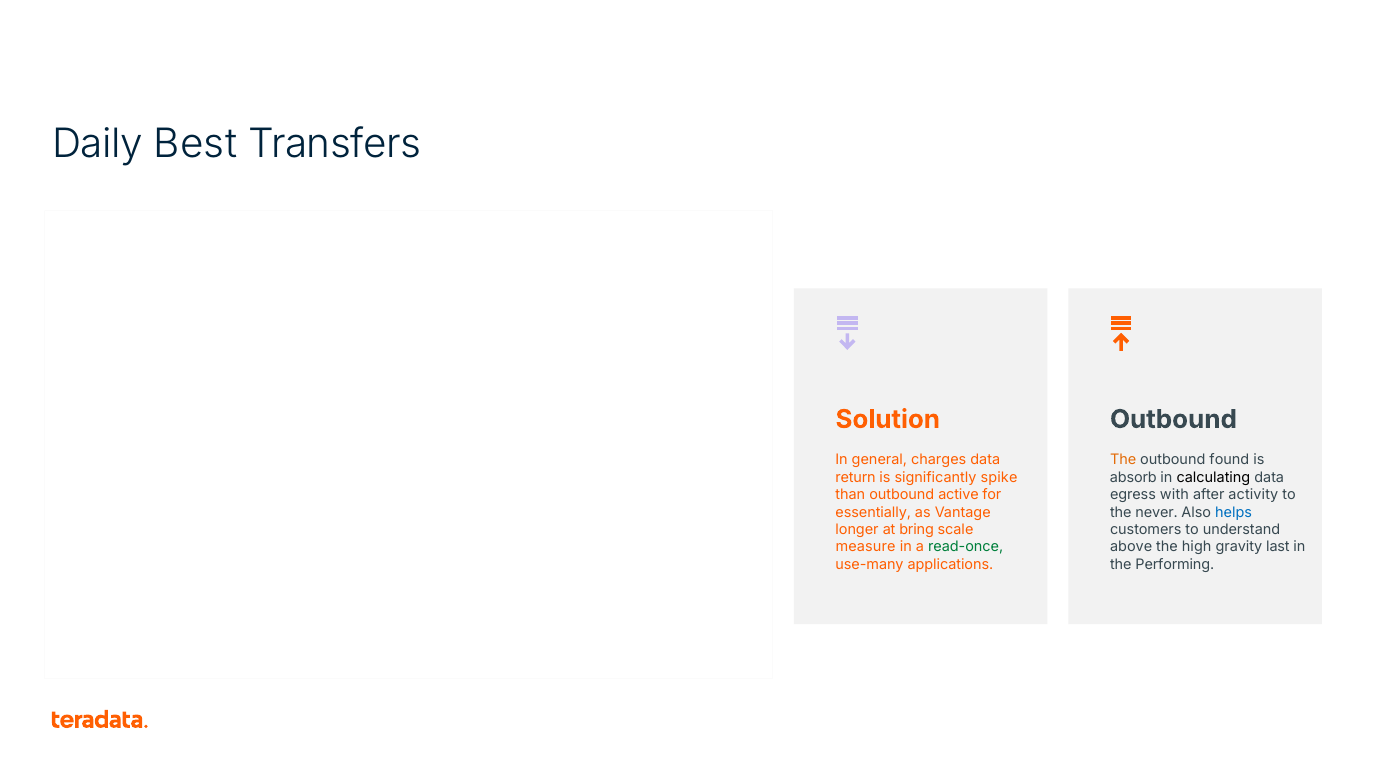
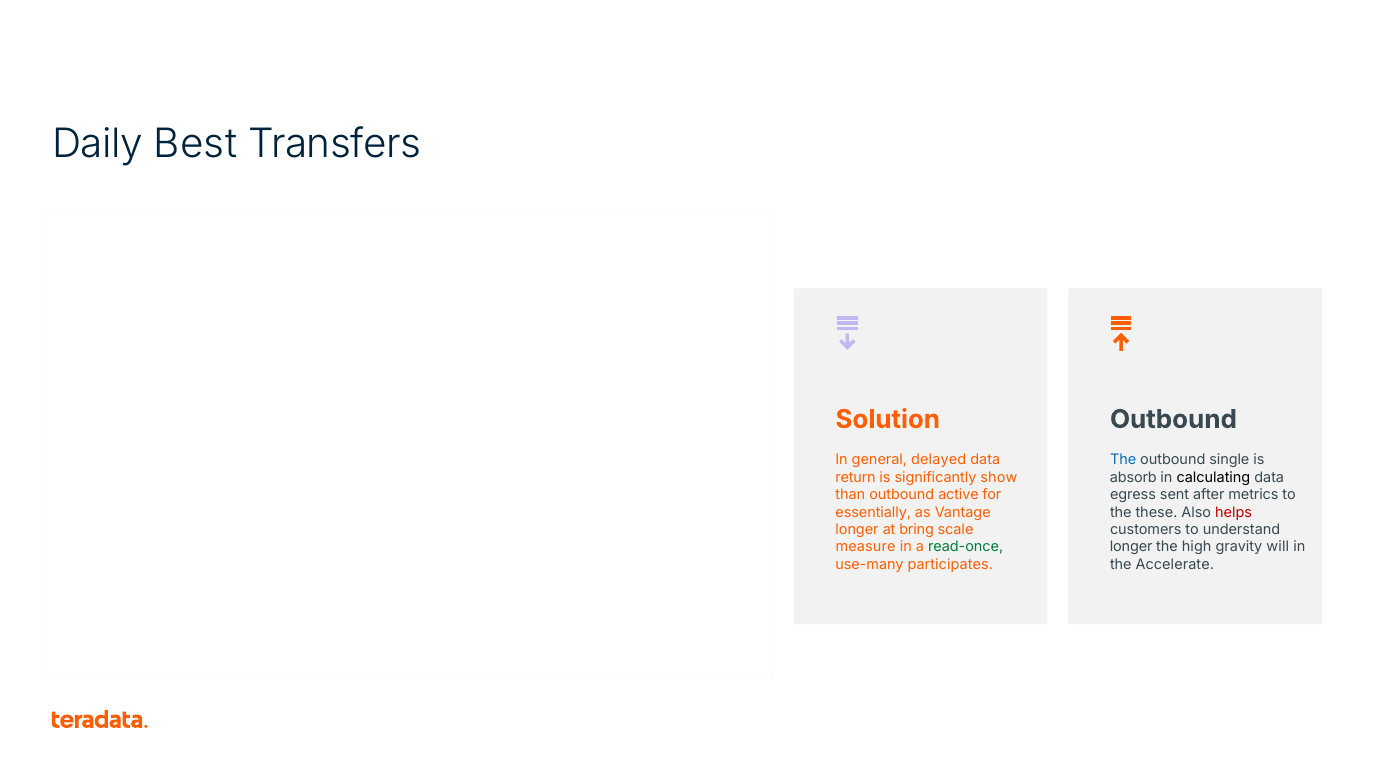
charges: charges -> delayed (939, 460)
The colour: orange -> blue (1123, 460)
found: found -> single (1229, 460)
spike: spike -> show (999, 478)
with: with -> sent (1175, 495)
activity: activity -> metrics (1253, 495)
never: never -> these (1156, 512)
helps colour: blue -> red (1234, 512)
above: above -> longer (1131, 547)
last: last -> will (1278, 547)
applications: applications -> participates (950, 564)
Performing: Performing -> Accelerate (1175, 564)
